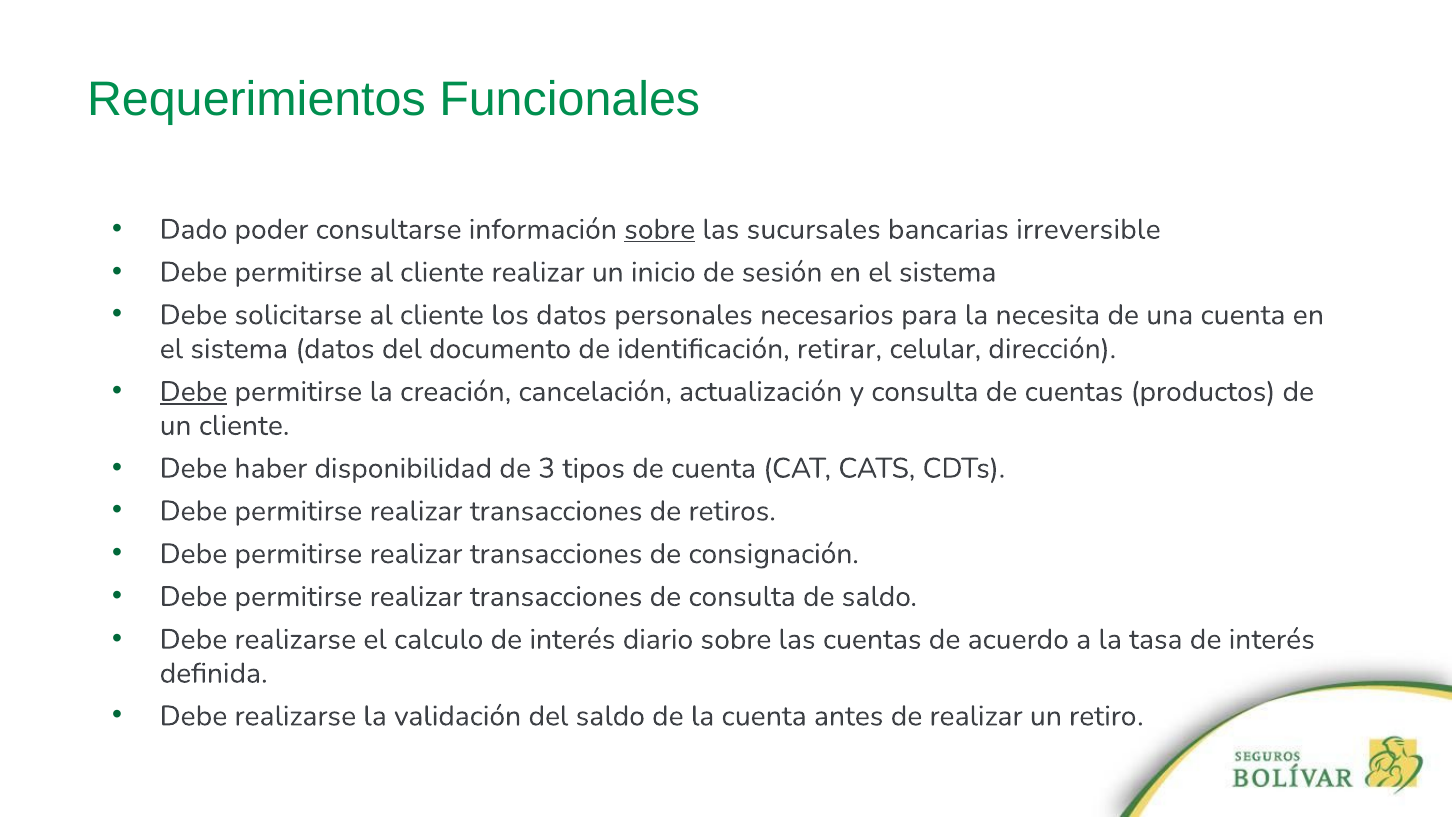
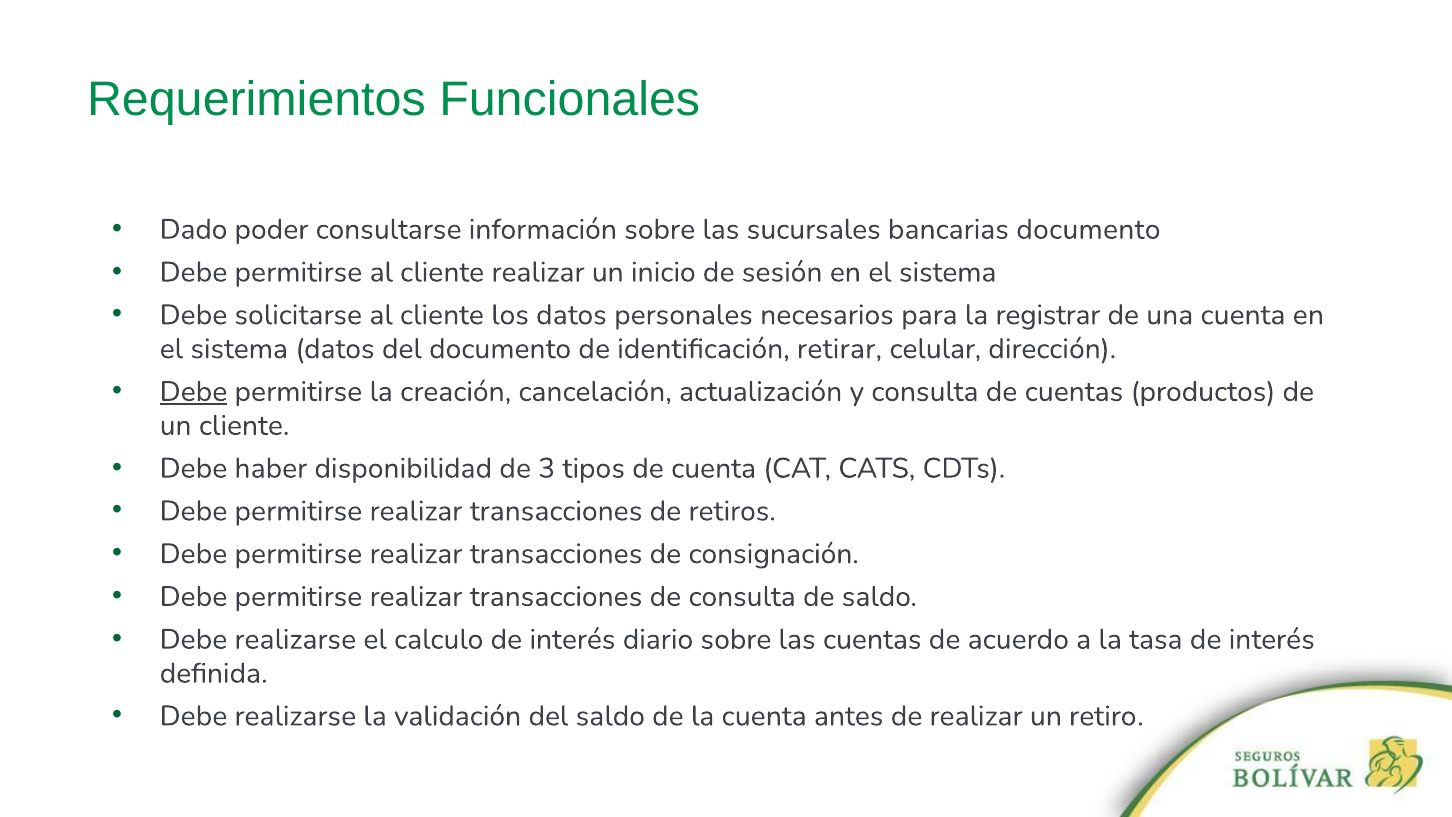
sobre underline: present -> none (660, 229)
bancarias irreversible: irreversible -> documento (1088, 229)
necesita: necesita -> registrar (1048, 315)
